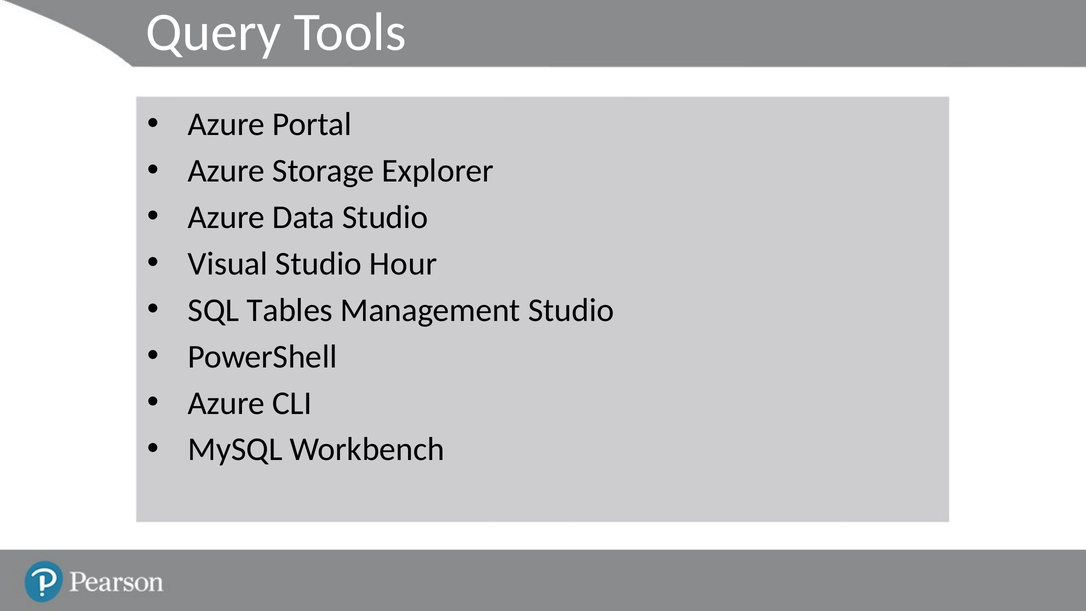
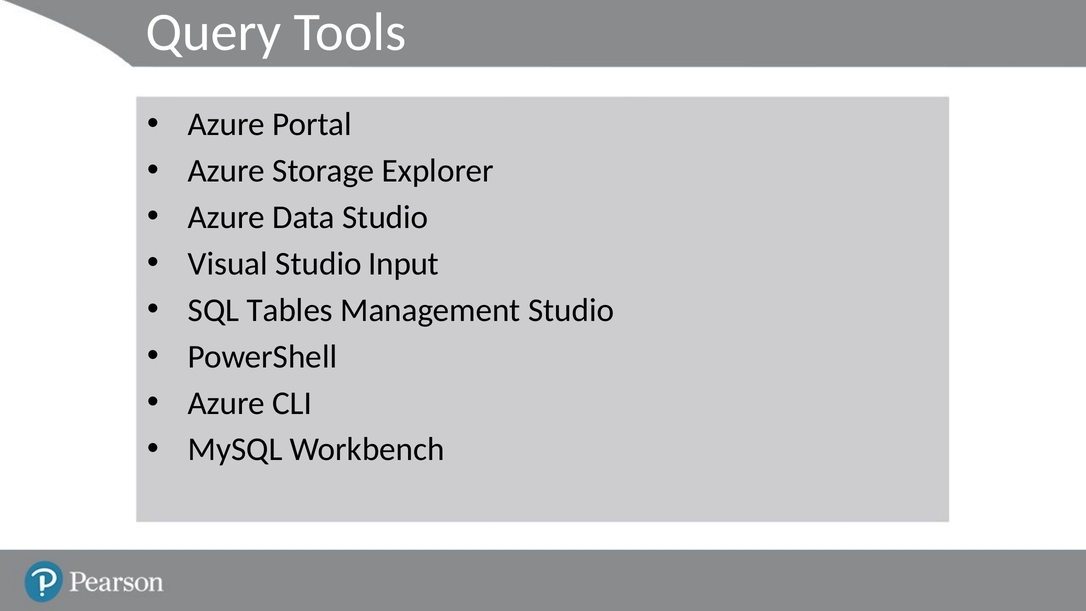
Hour: Hour -> Input (404, 264)
